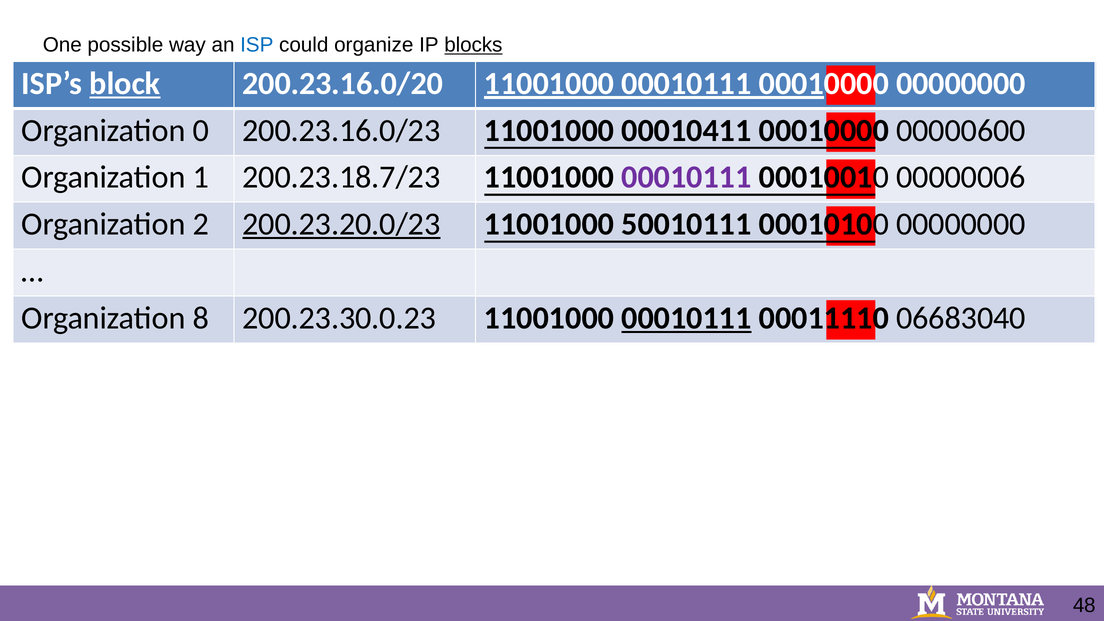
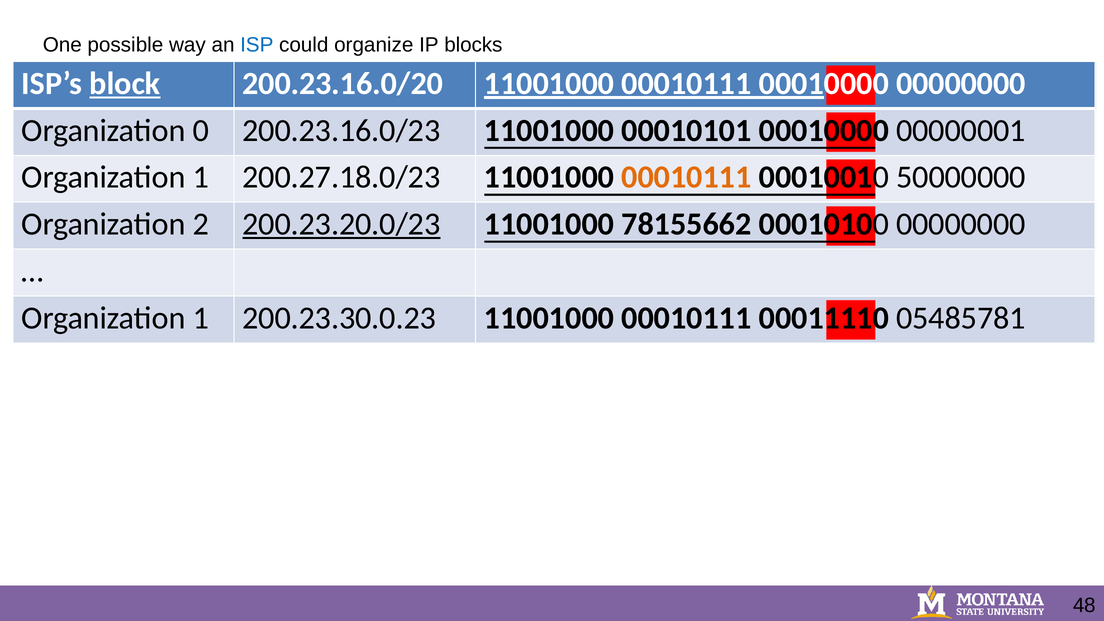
blocks underline: present -> none (473, 45)
00010411: 00010411 -> 00010101 (686, 130)
00000600: 00000600 -> 00000001 (961, 130)
200.23.18.7/23: 200.23.18.7/23 -> 200.27.18.0/23 (341, 177)
00010111 colour: purple -> orange (686, 177)
00000006: 00000006 -> 50000000 (961, 177)
50010111: 50010111 -> 78155662 (686, 224)
8: 8 -> 1 (201, 318)
00010111 underline: present -> none (686, 318)
06683040: 06683040 -> 05485781 (961, 318)
